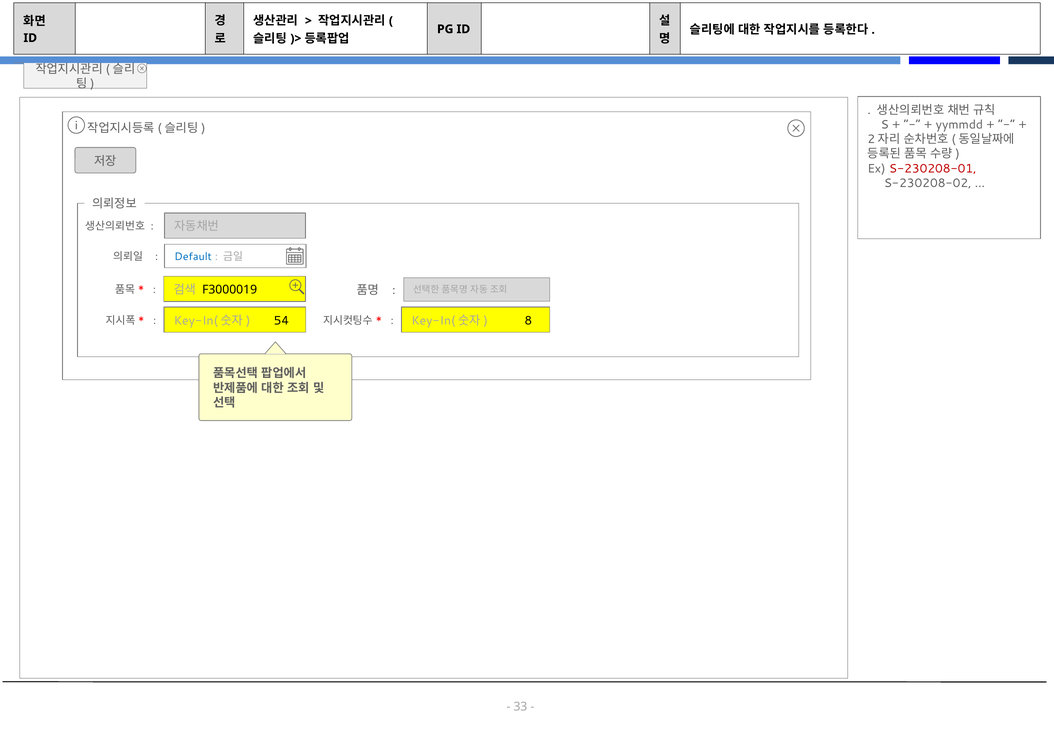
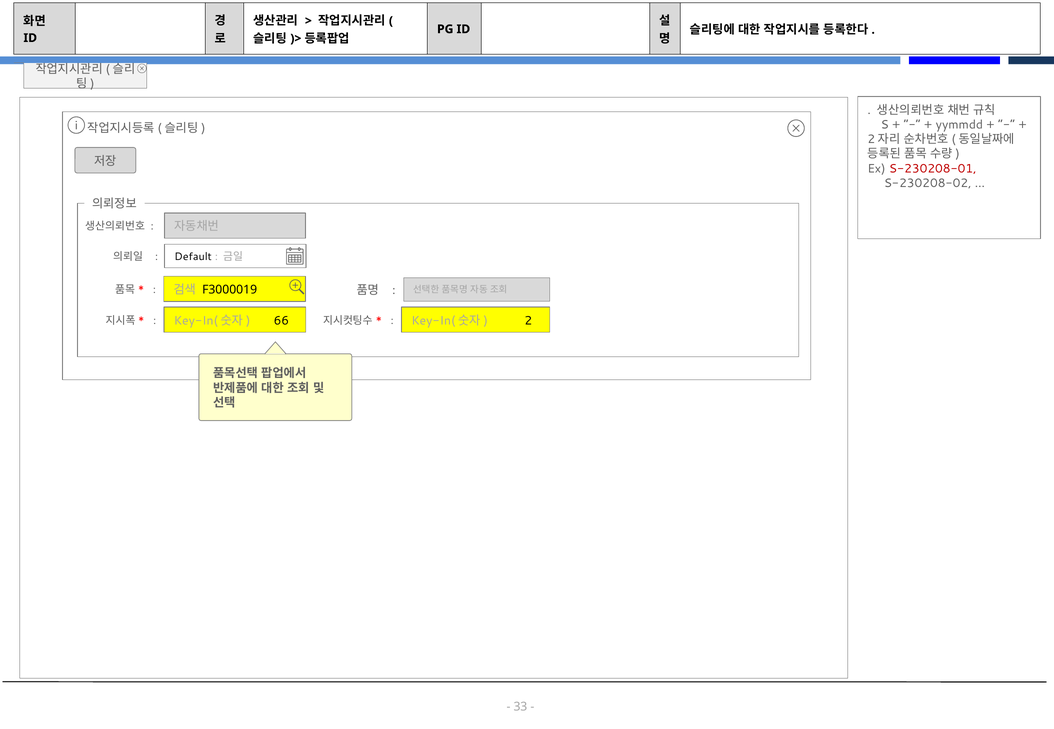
Default colour: blue -> black (193, 257)
54: 54 -> 66 (281, 321)
8: 8 -> 2 (528, 321)
